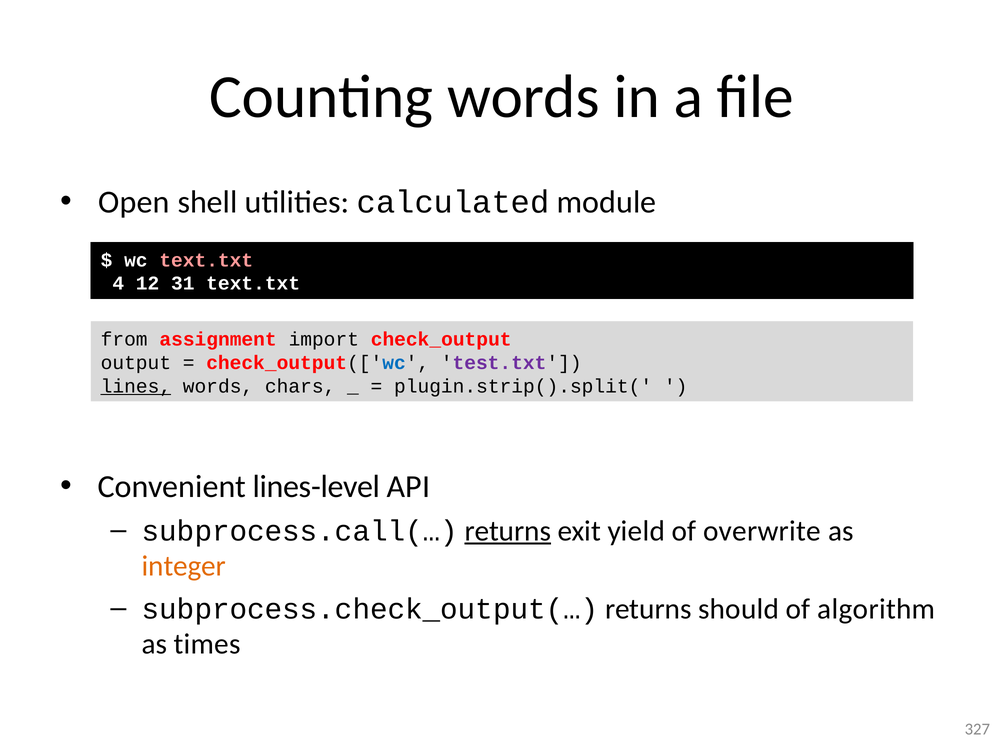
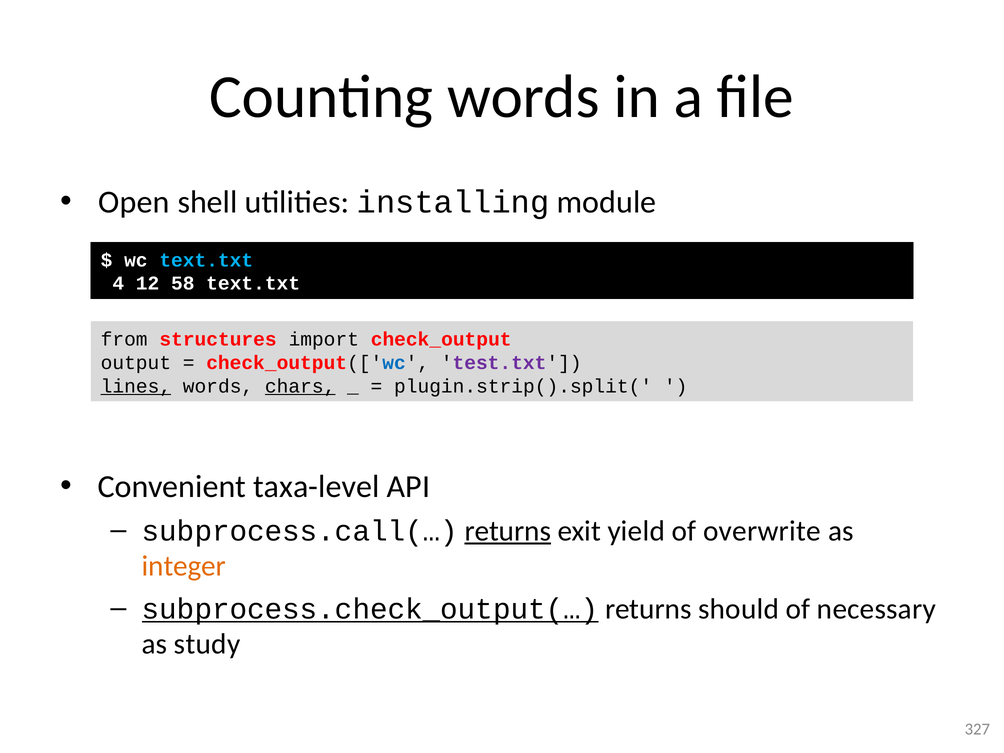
calculated: calculated -> installing (453, 202)
text.txt colour: pink -> light blue (206, 260)
31: 31 -> 58 (183, 284)
assignment: assignment -> structures (218, 339)
chars underline: none -> present (300, 386)
lines-level: lines-level -> taxa-level (316, 487)
subprocess.check_output(… underline: none -> present (370, 609)
algorithm: algorithm -> necessary (876, 609)
times: times -> study (207, 644)
